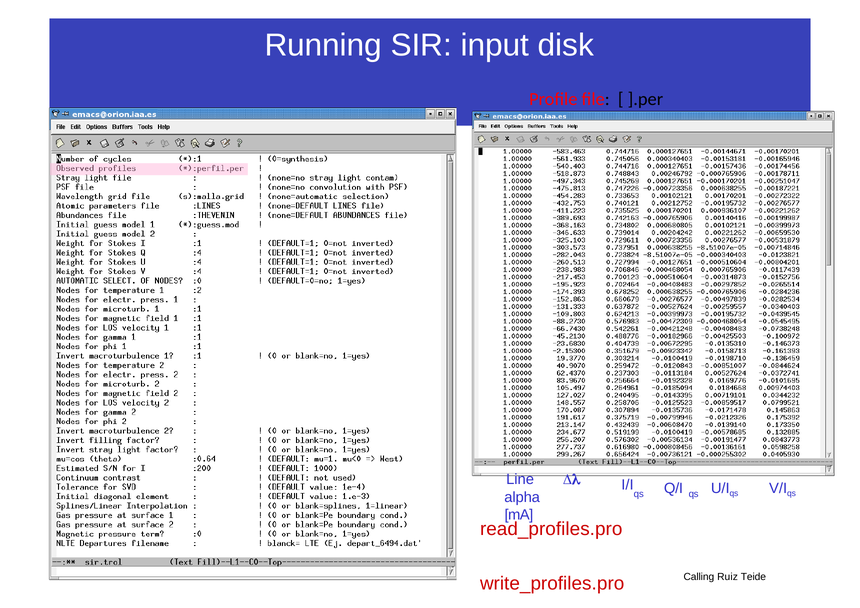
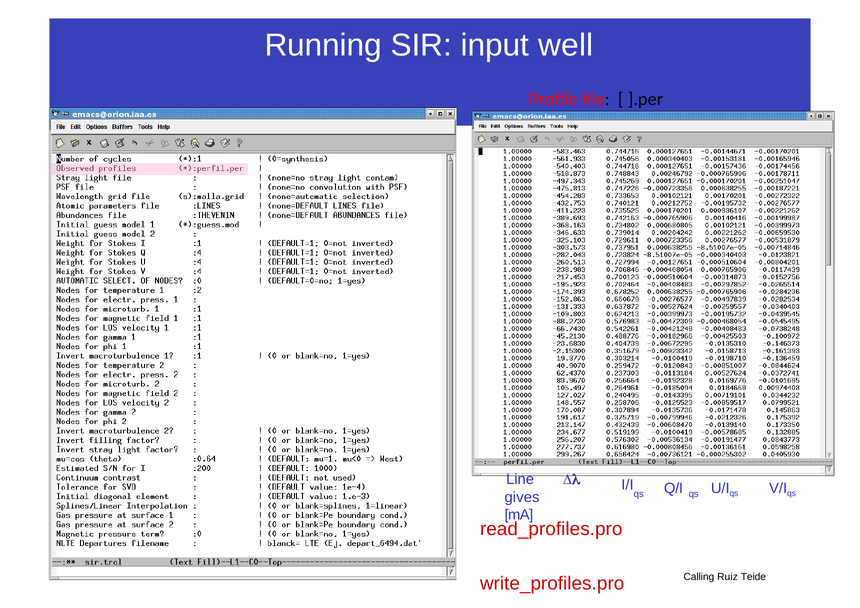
disk: disk -> well (566, 45)
alpha: alpha -> gives (522, 497)
